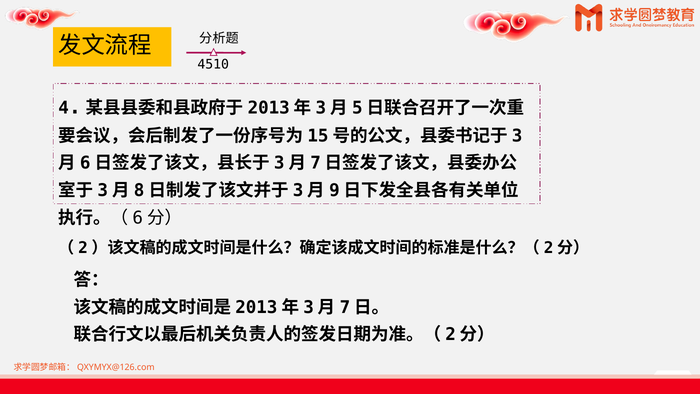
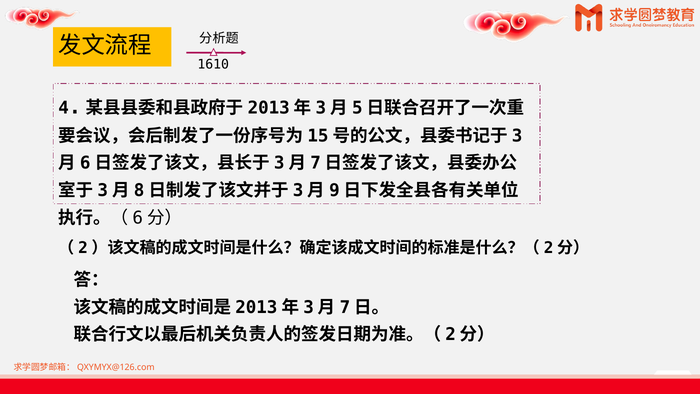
4510: 4510 -> 1610 (213, 64)
